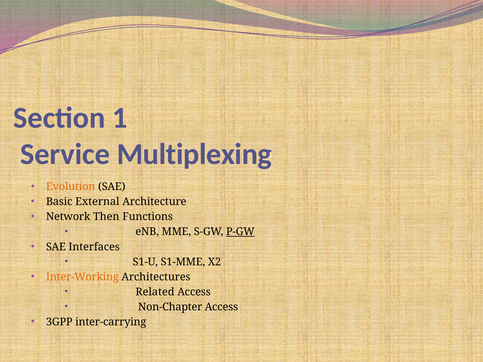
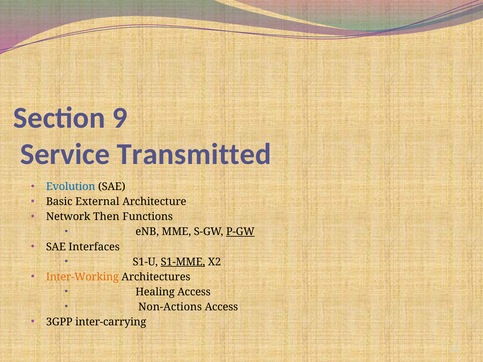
1: 1 -> 9 (120, 118)
Multiplexing: Multiplexing -> Transmitted (194, 154)
Evolution colour: orange -> blue (71, 187)
S1-MME underline: none -> present (183, 262)
Related: Related -> Healing (155, 292)
Non-Chapter: Non-Chapter -> Non-Actions (170, 307)
